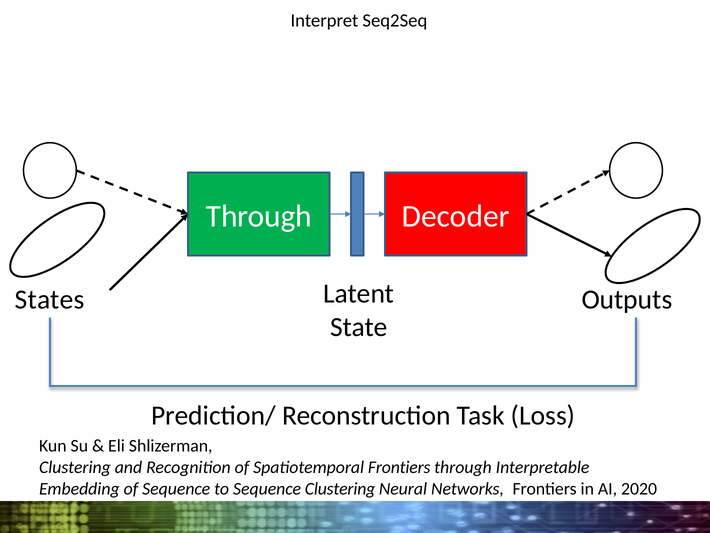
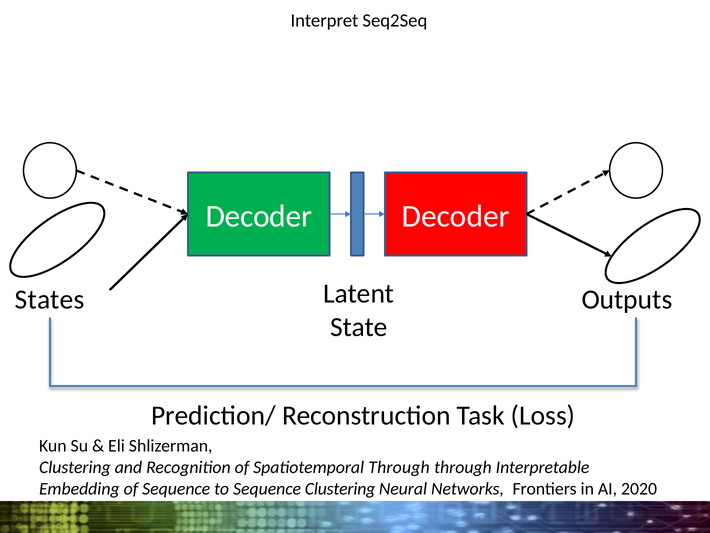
Through: Through -> Decoder (259, 216)
Spatiotemporal Frontiers: Frontiers -> Through (399, 467)
